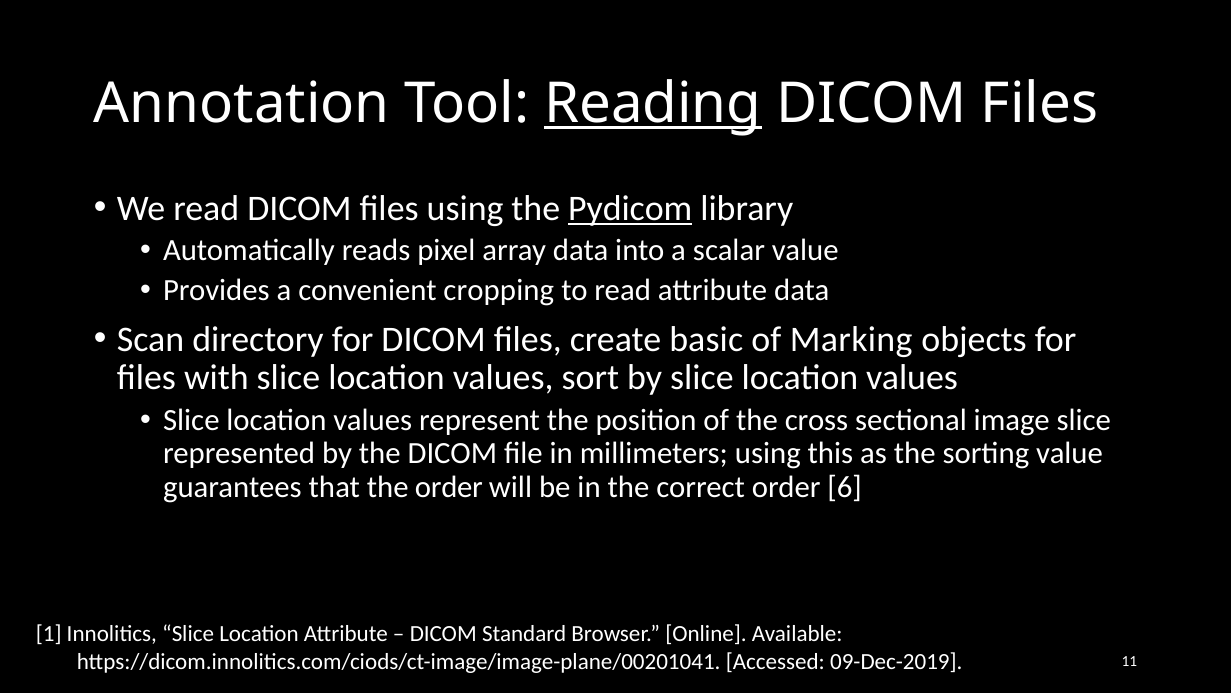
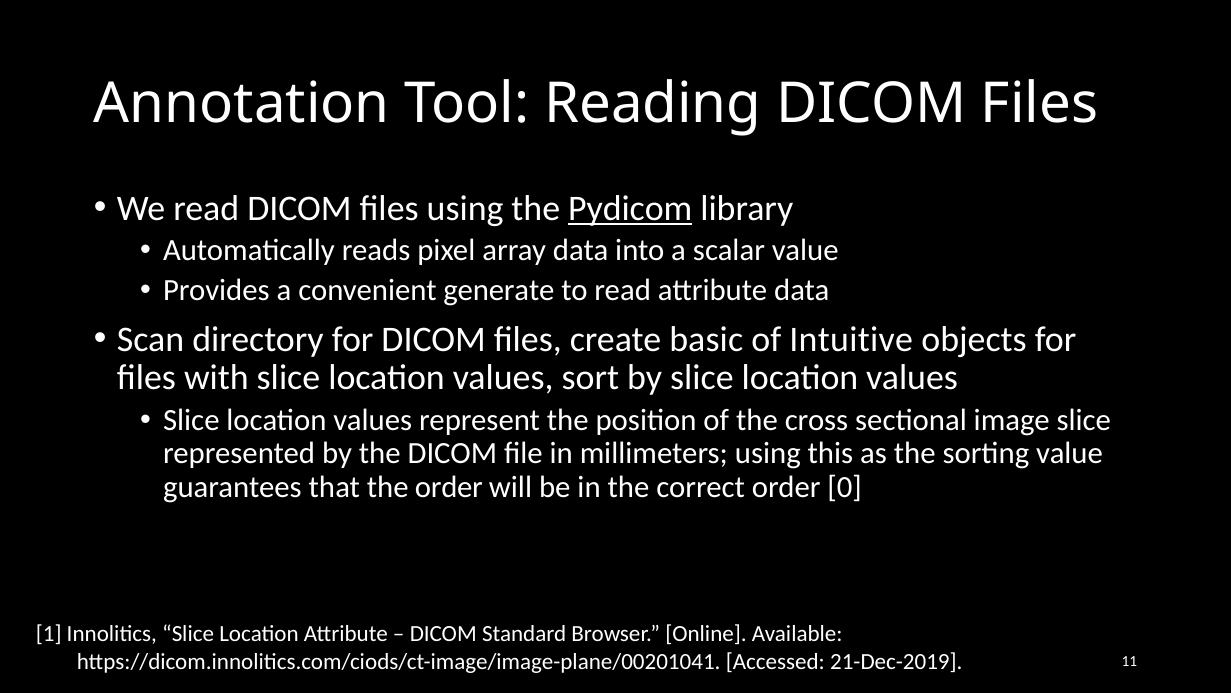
Reading underline: present -> none (653, 103)
cropping: cropping -> generate (499, 290)
Marking: Marking -> Intuitive (851, 339)
6: 6 -> 0 (845, 487)
09-Dec-2019: 09-Dec-2019 -> 21-Dec-2019 (896, 661)
